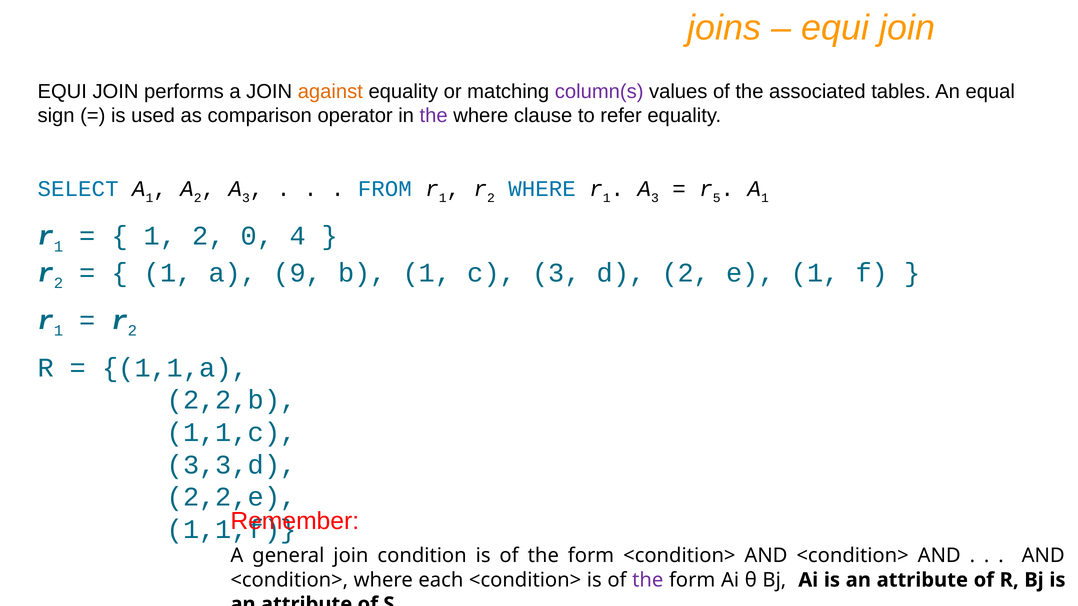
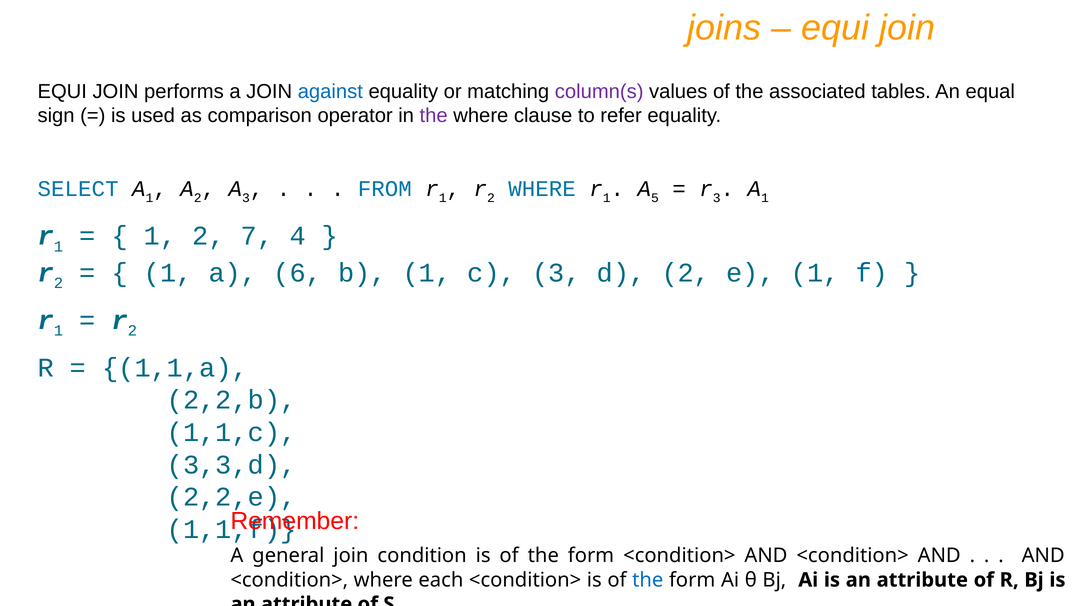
against colour: orange -> blue (330, 92)
3: 3 -> 5 (655, 198)
r 5: 5 -> 3 (717, 198)
0: 0 -> 7 (257, 236)
9: 9 -> 6 (298, 273)
the colour: purple -> blue (648, 580)
